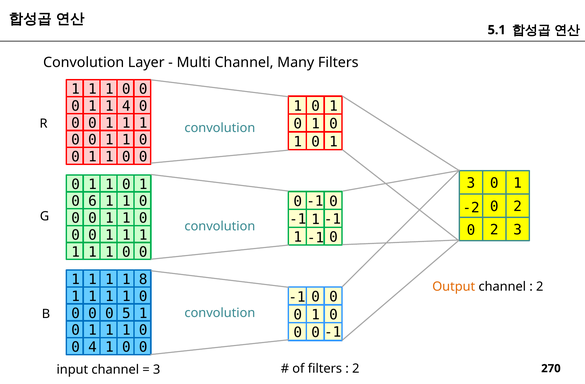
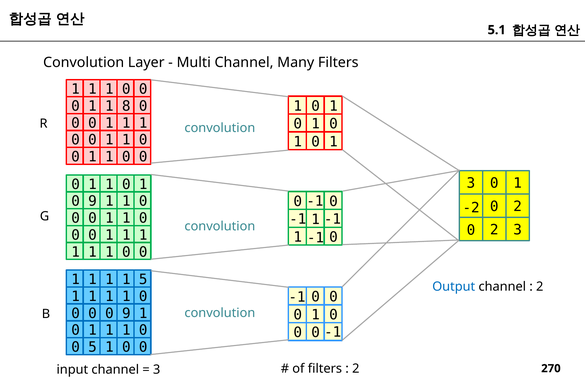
1 4: 4 -> 8 (126, 106)
6: 6 -> 9 (92, 201)
1 8: 8 -> 5 (143, 280)
Output colour: orange -> blue (454, 287)
0 0 5: 5 -> 9 (126, 314)
0 4: 4 -> 5 (92, 347)
